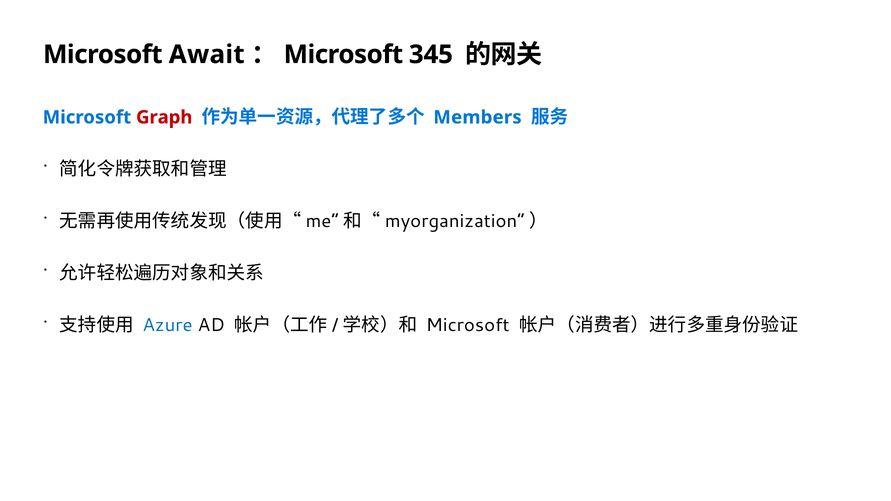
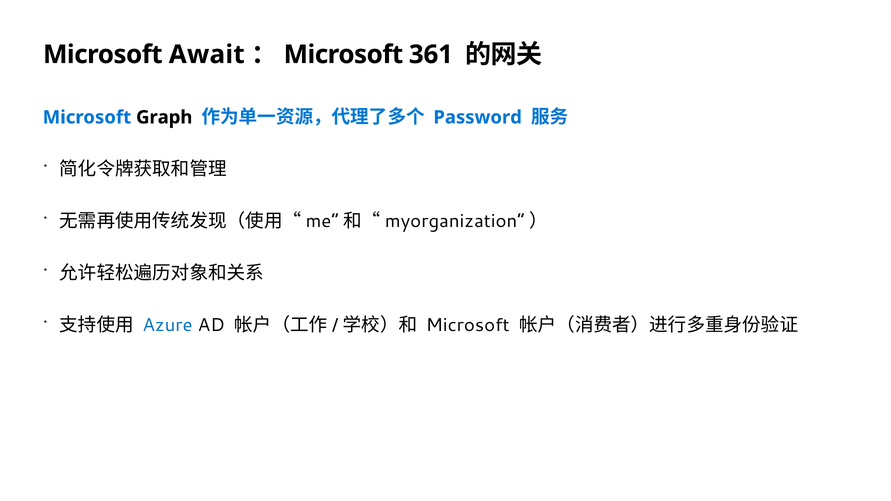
345: 345 -> 361 (431, 55)
Graph colour: red -> black (164, 117)
Members: Members -> Password (478, 117)
